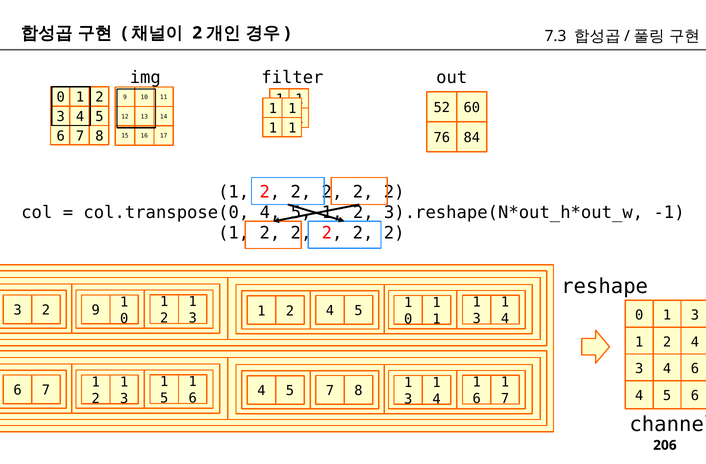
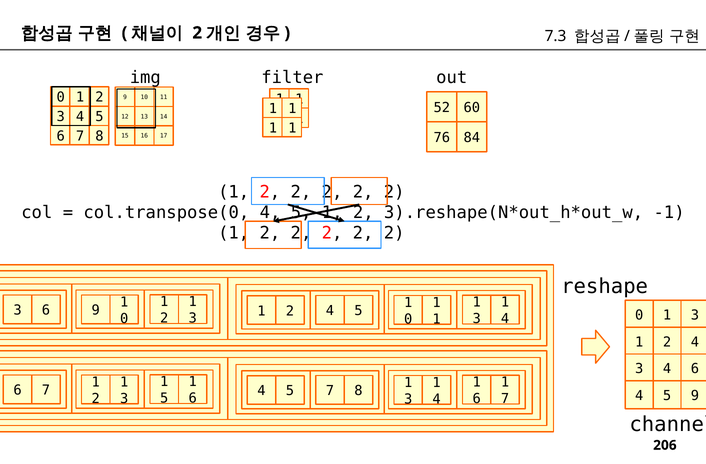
3 2: 2 -> 6 (46, 310)
6: 6 -> 9 (695, 395)
